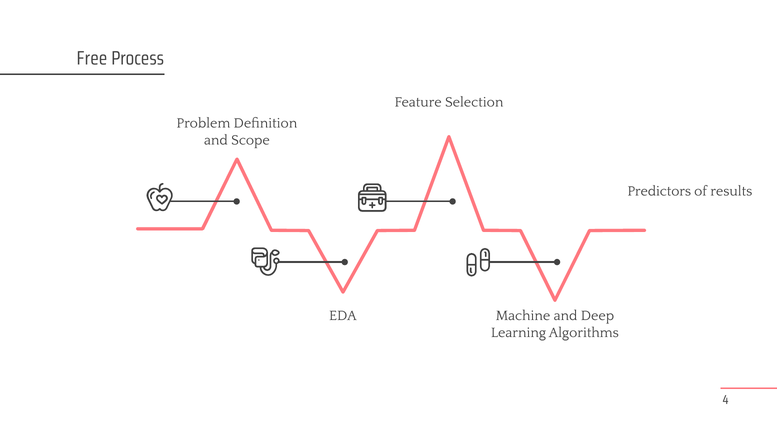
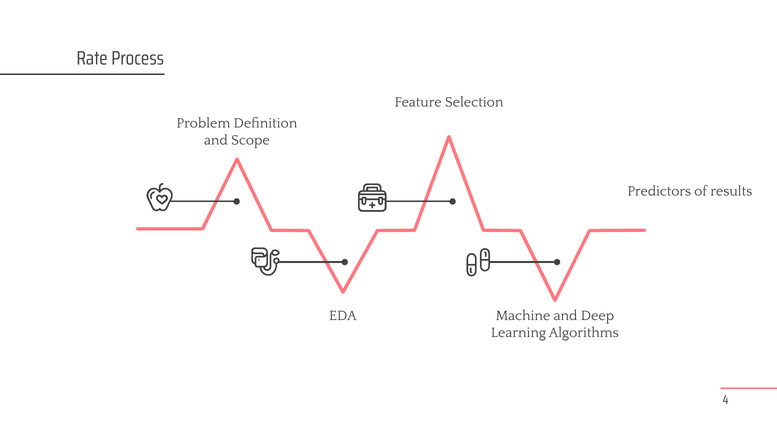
Free: Free -> Rate (92, 58)
